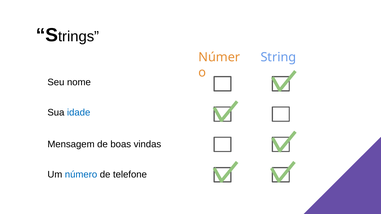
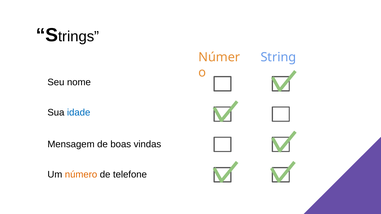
número colour: blue -> orange (81, 175)
